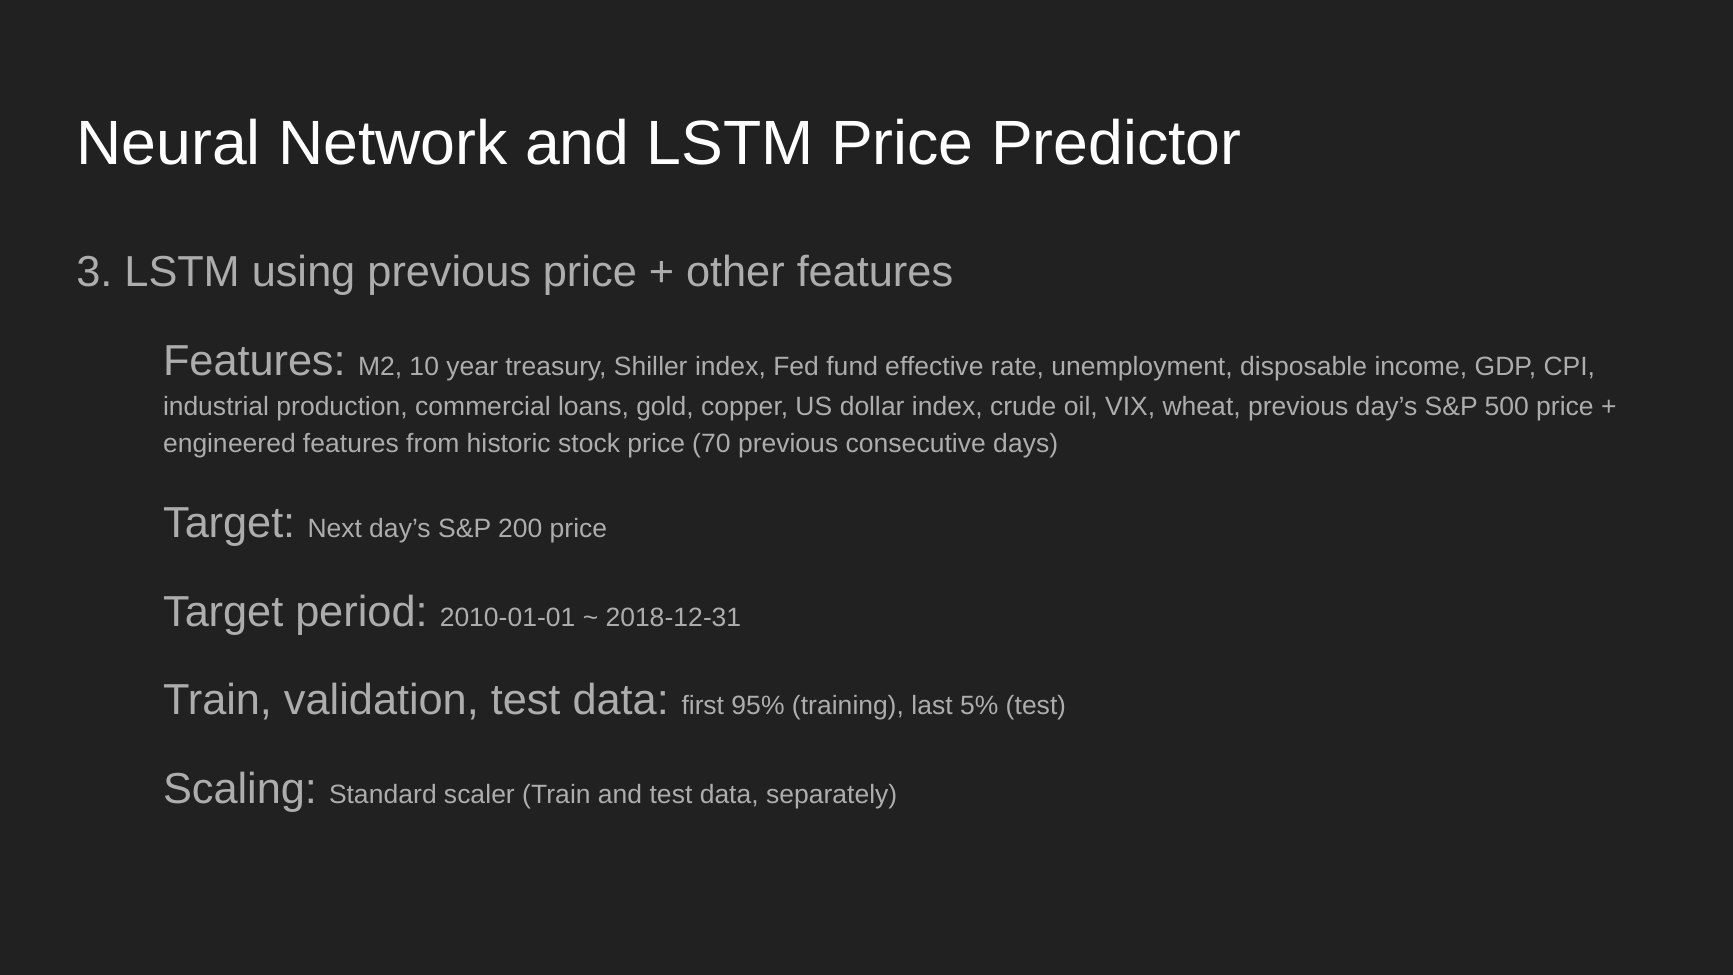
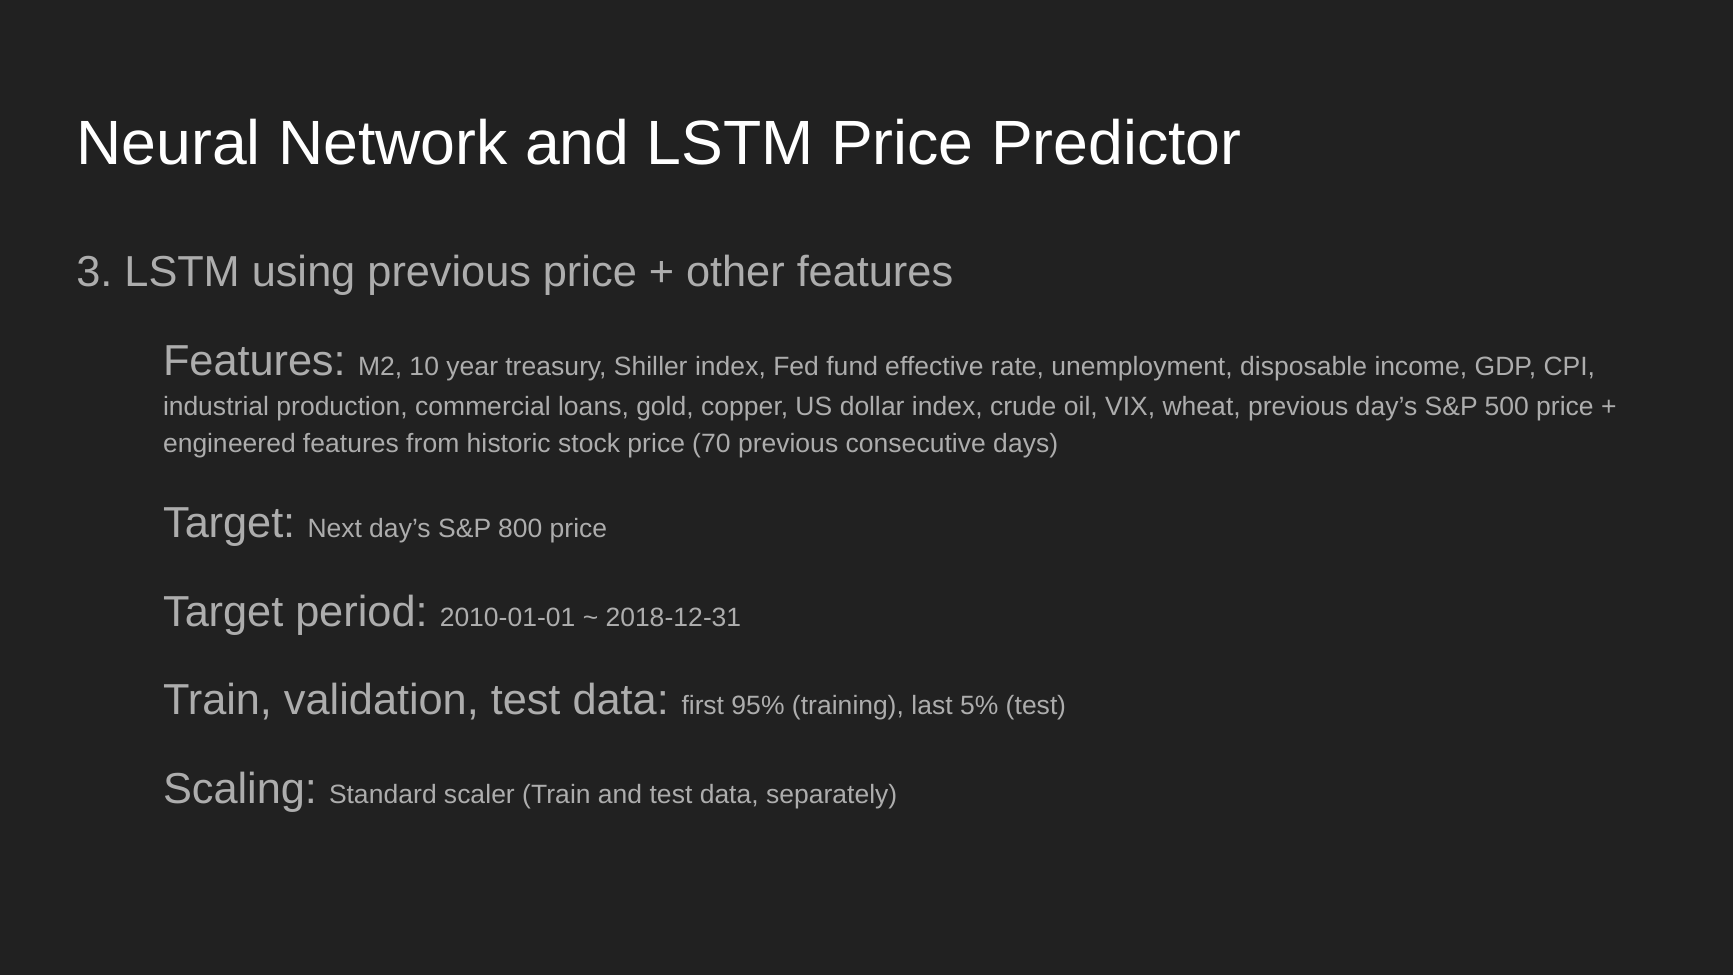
200: 200 -> 800 (520, 529)
